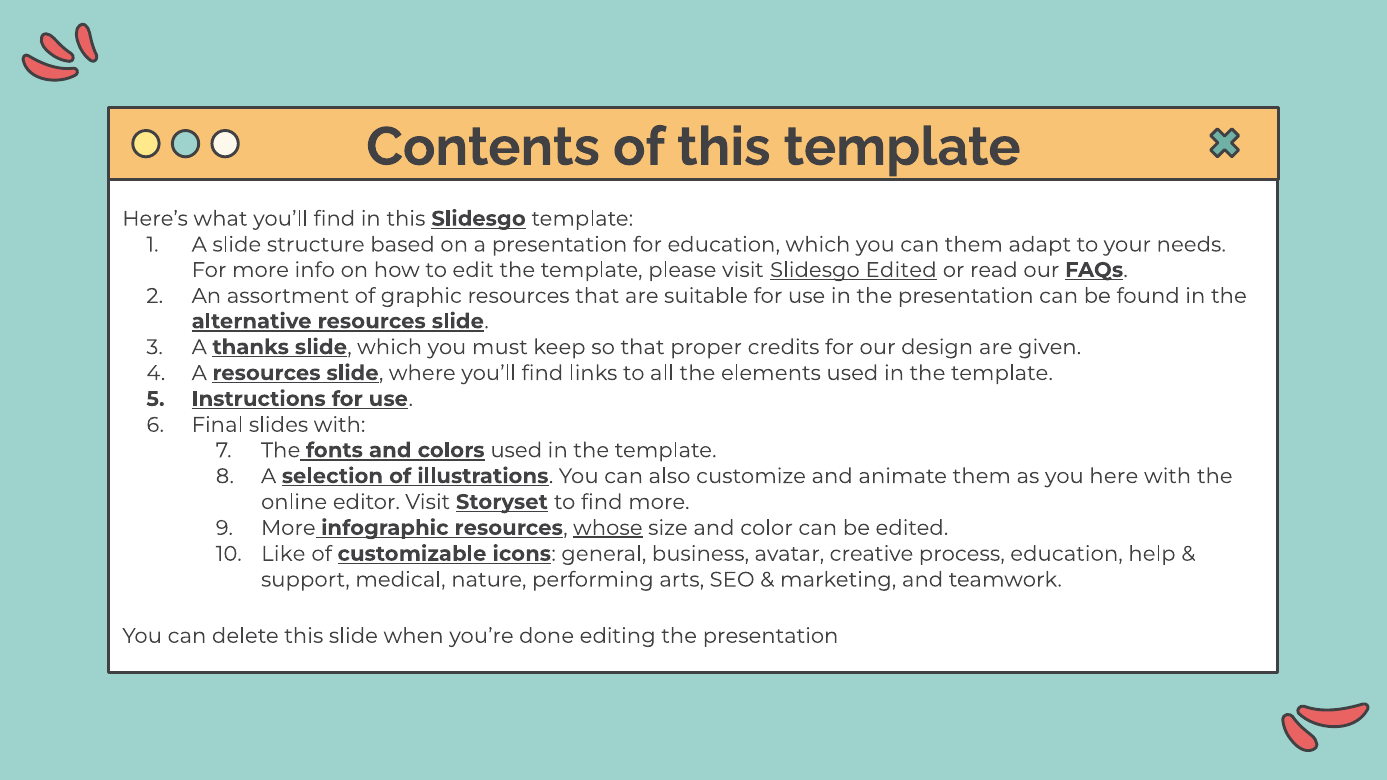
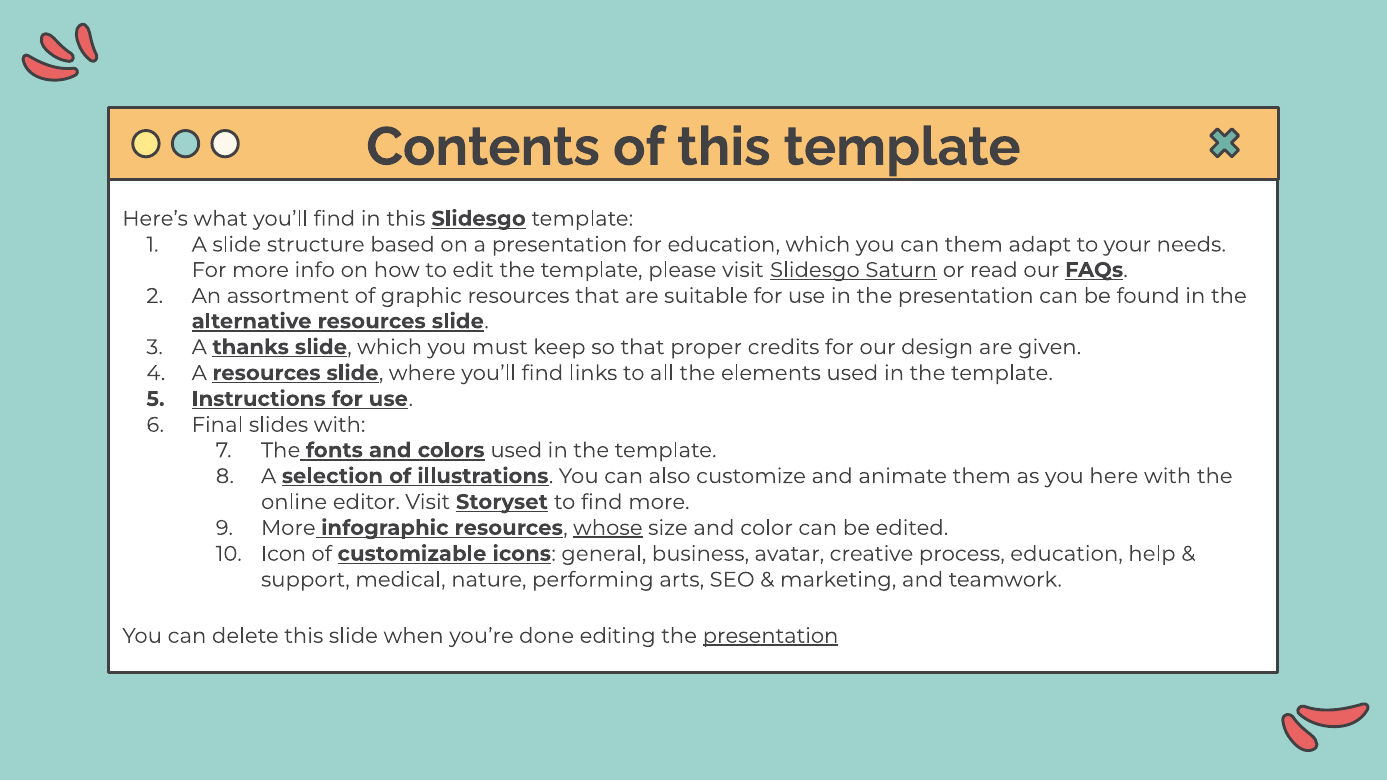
Slidesgo Edited: Edited -> Saturn (901, 270)
Like: Like -> Icon (284, 554)
presentation underline: none -> present (771, 636)
